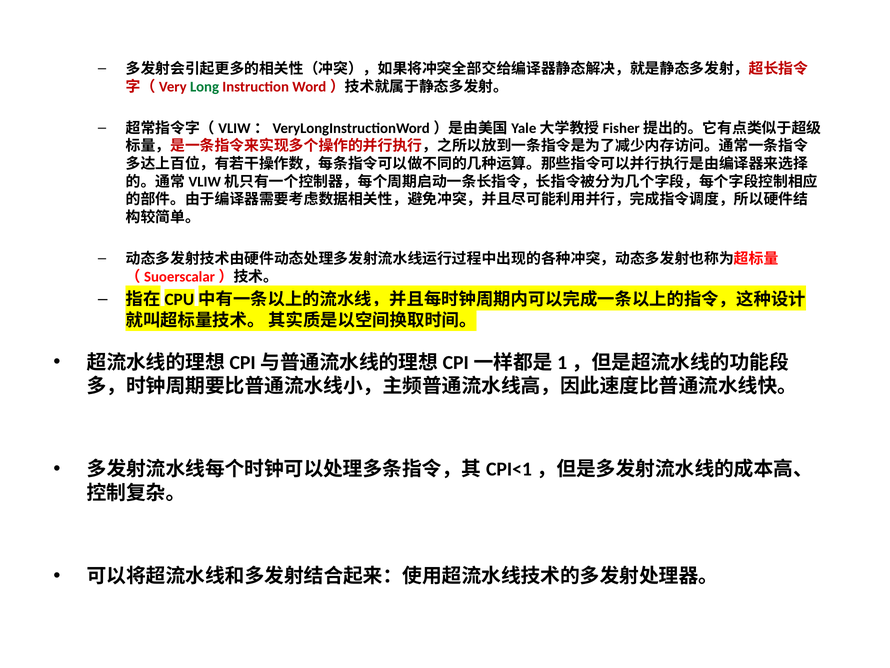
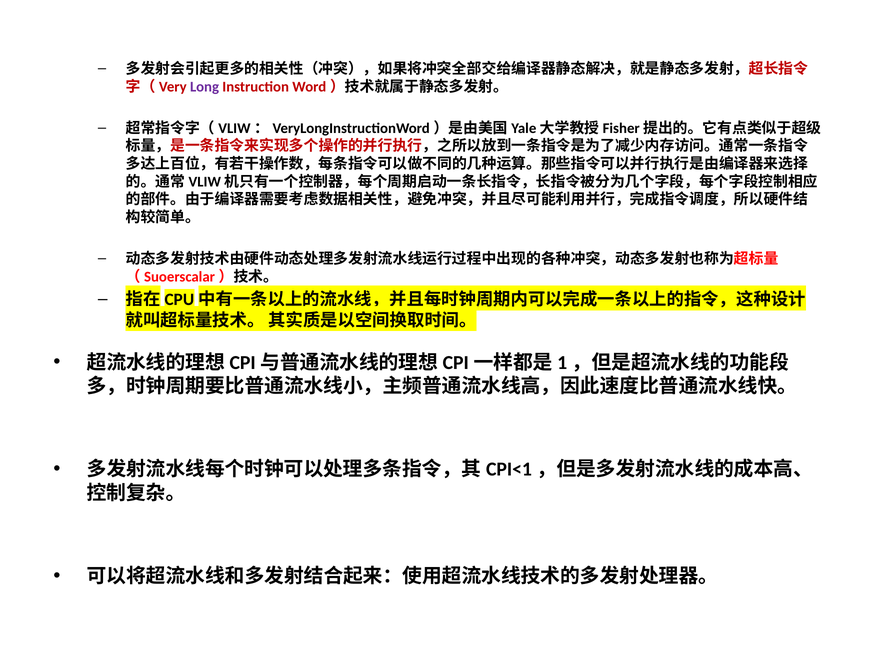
Long colour: green -> purple (205, 87)
